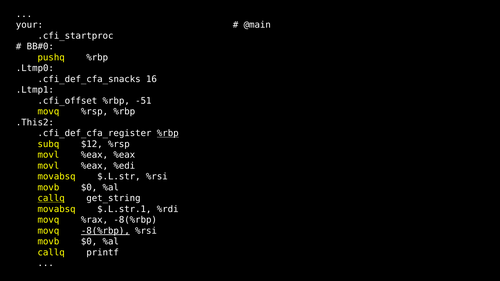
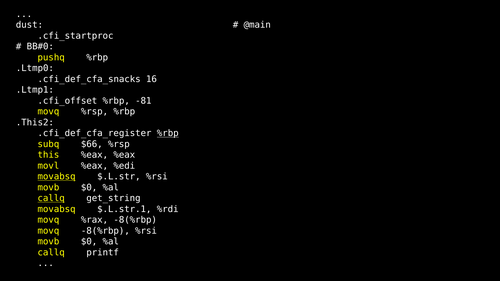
your: your -> dust (29, 25)
-51: -51 -> -81 (143, 101)
$12: $12 -> $66 (92, 144)
movl: movl -> this (48, 155)
movabsq underline: none -> present (57, 177)
-8(%rbp underline: present -> none (105, 231)
